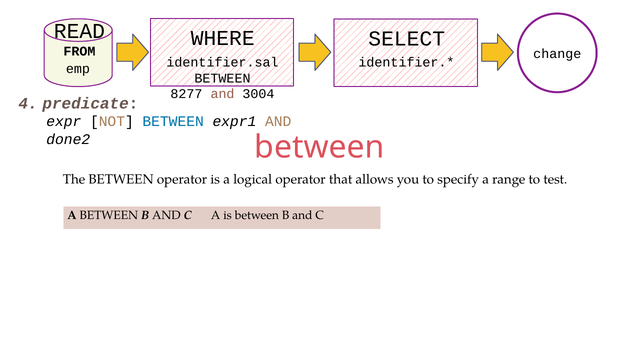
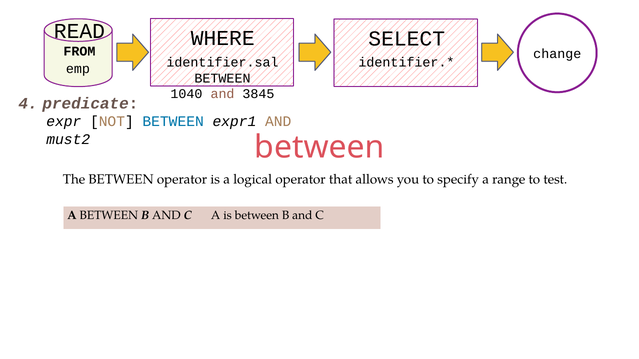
8277: 8277 -> 1040 (186, 94)
3004: 3004 -> 3845 (258, 94)
done2: done2 -> must2 (68, 139)
